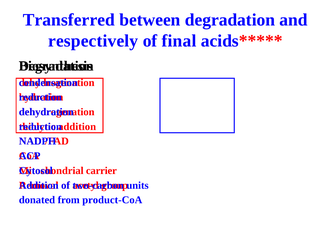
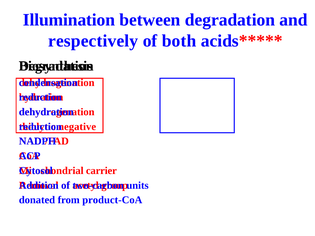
Transferred: Transferred -> Illumination (69, 20)
final: final -> both (179, 41)
addition: addition -> negative (77, 127)
